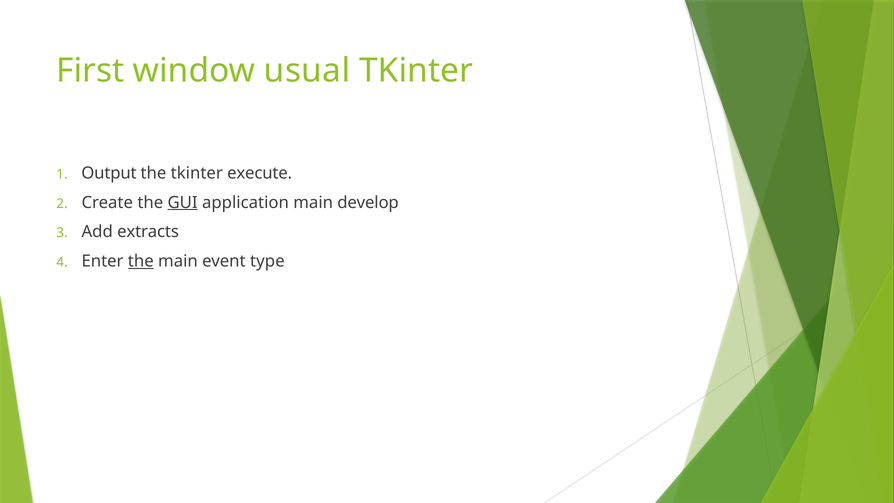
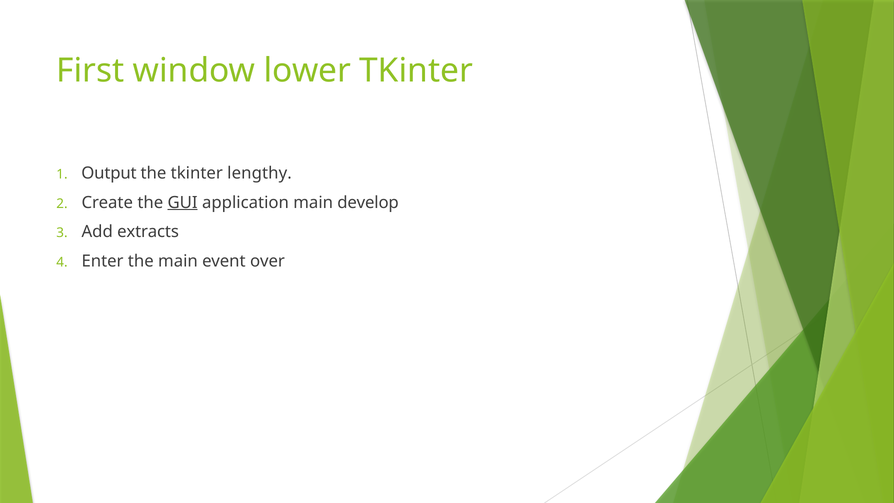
usual: usual -> lower (307, 71)
execute: execute -> lengthy (260, 173)
the underline: present -> none (141, 261)
type: type -> over (267, 261)
